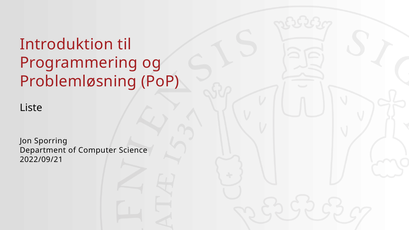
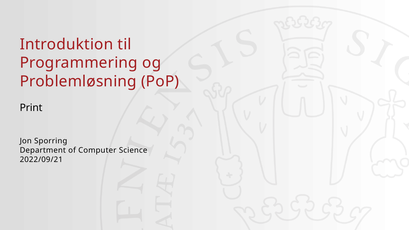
Liste: Liste -> Print (31, 108)
